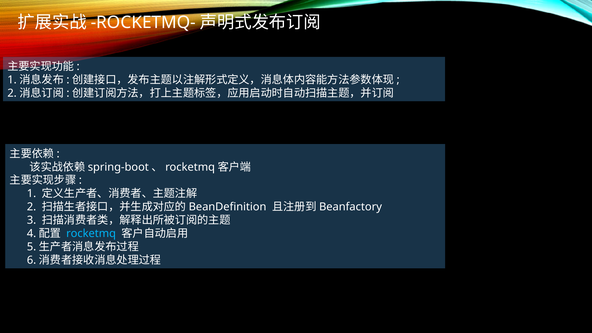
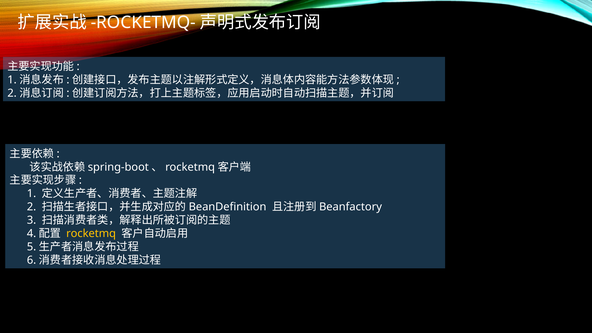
rocketmq colour: light blue -> yellow (91, 234)
